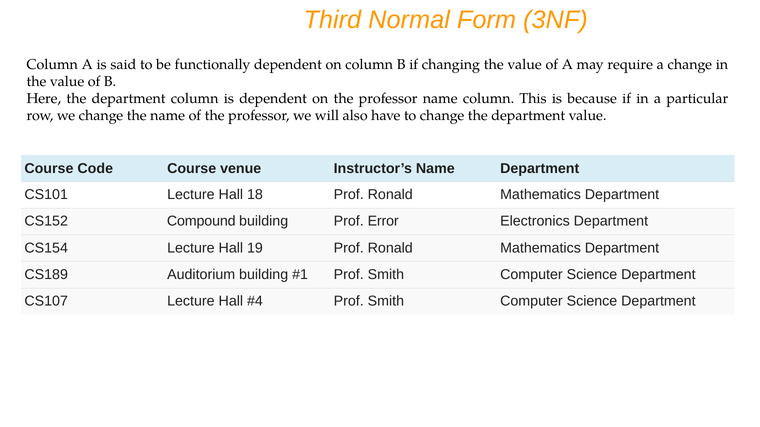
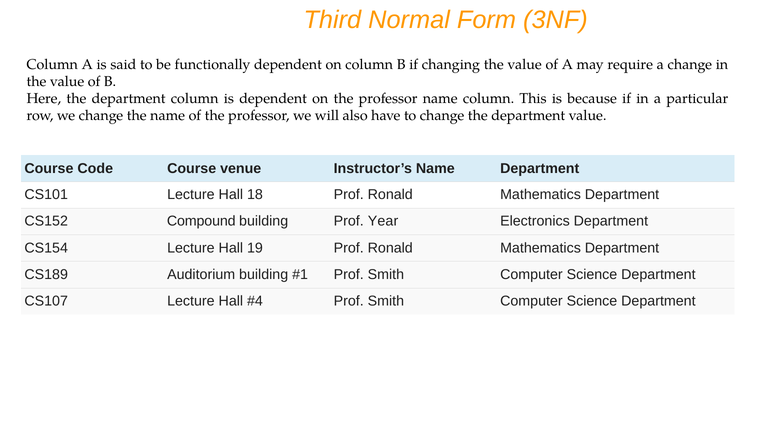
Error: Error -> Year (383, 222)
